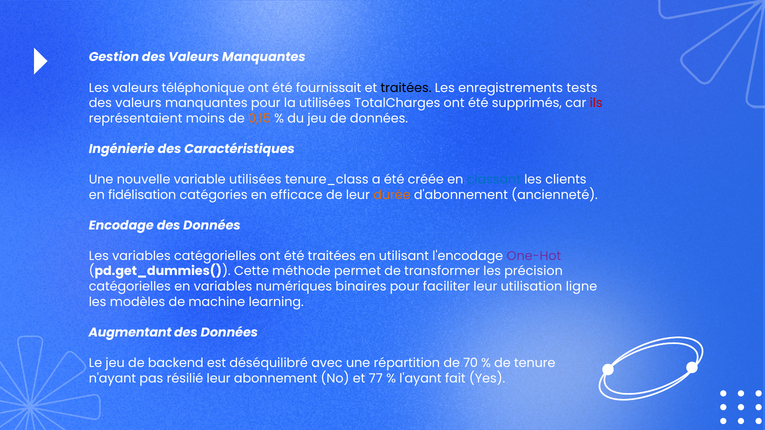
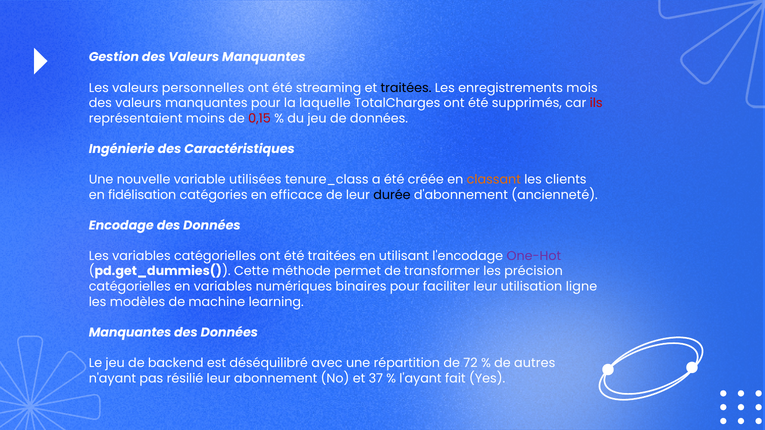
téléphonique: téléphonique -> personnelles (203, 88)
fournissait: fournissait -> streaming (329, 88)
tests: tests -> mois (582, 88)
la utilisées: utilisées -> laquelle (325, 103)
0,15 colour: orange -> red (260, 118)
classant colour: blue -> orange (494, 180)
durée colour: orange -> black (392, 195)
Augmentant: Augmentant -> Manquantes (130, 333)
70: 70 -> 72 (470, 363)
tenure: tenure -> autres (535, 363)
77: 77 -> 37 (376, 379)
